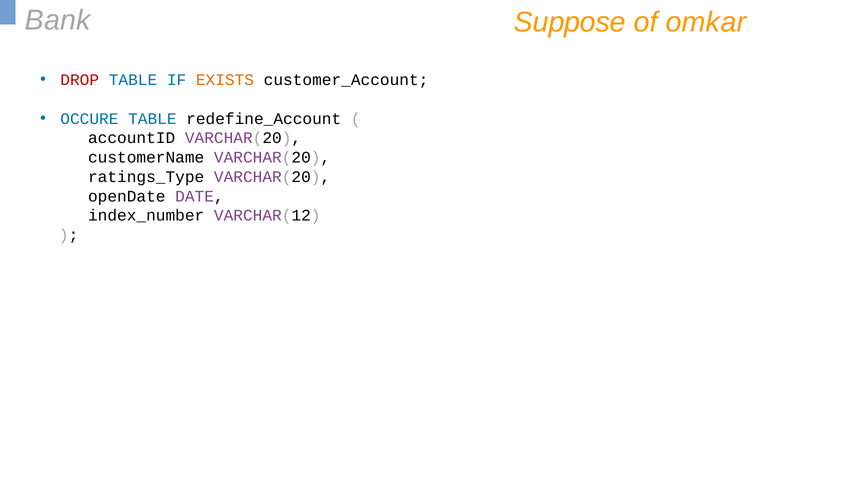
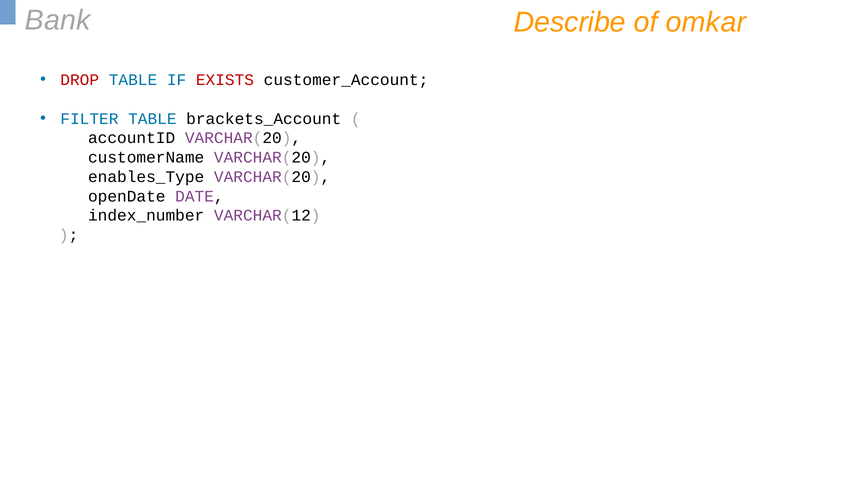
Suppose: Suppose -> Describe (570, 22)
EXISTS colour: orange -> red (225, 80)
OCCURE: OCCURE -> FILTER (89, 119)
redefine_Account: redefine_Account -> brackets_Account (264, 119)
ratings_Type: ratings_Type -> enables_Type (146, 177)
